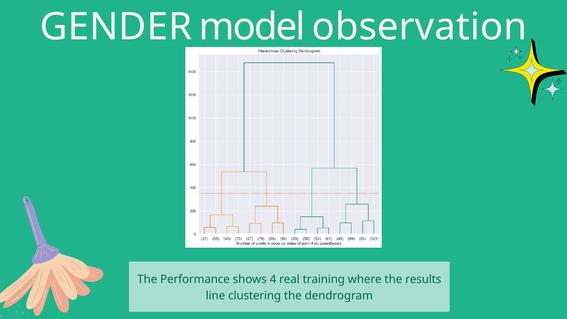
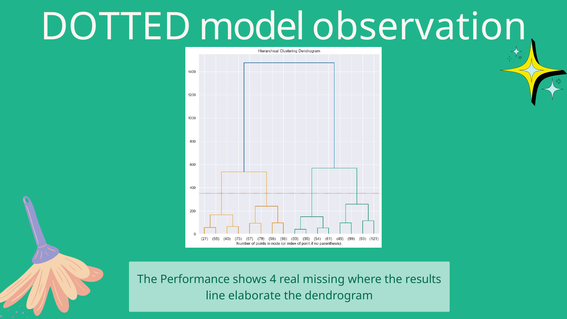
GENDER: GENDER -> DOTTED (116, 27)
training: training -> missing (324, 279)
clustering: clustering -> elaborate (255, 296)
